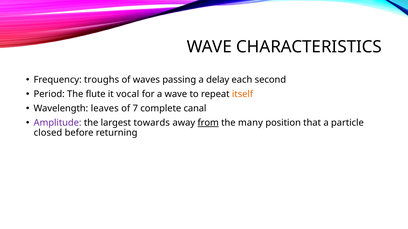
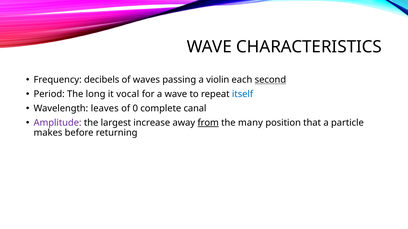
troughs: troughs -> decibels (102, 80)
delay: delay -> violin (218, 80)
second underline: none -> present (270, 80)
flute: flute -> long (96, 94)
itself colour: orange -> blue (243, 94)
7: 7 -> 0 (135, 109)
towards: towards -> increase (152, 123)
closed: closed -> makes (48, 133)
